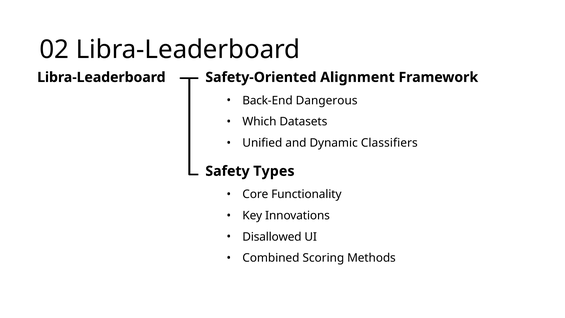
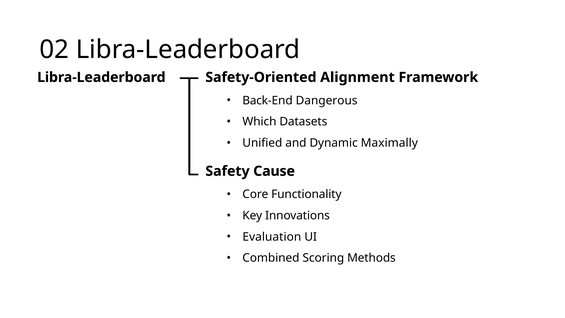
Classifiers: Classifiers -> Maximally (389, 143)
Types: Types -> Cause (274, 171)
Disallowed: Disallowed -> Evaluation (272, 237)
